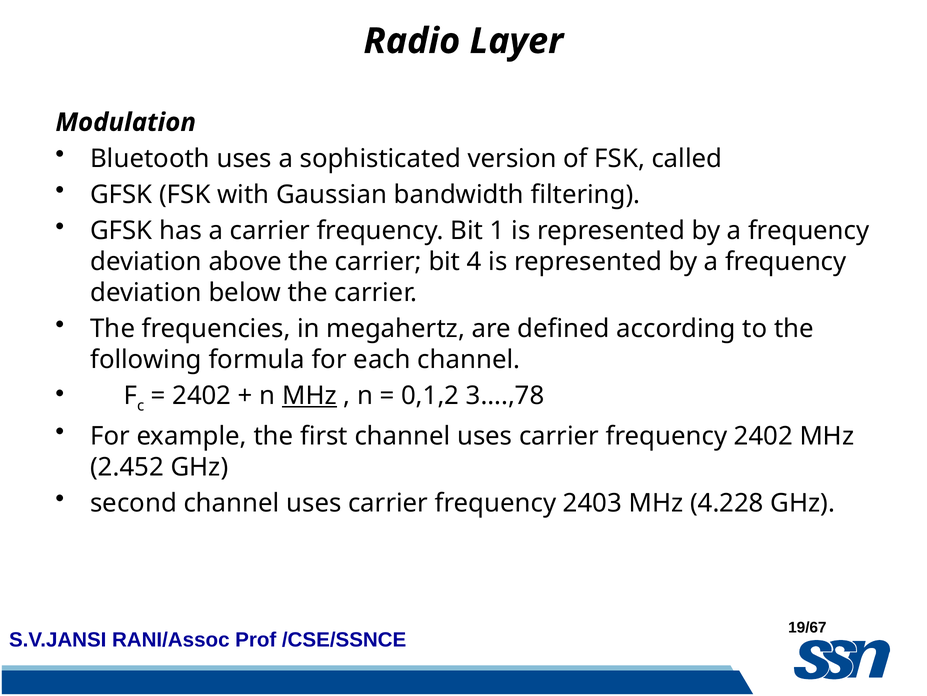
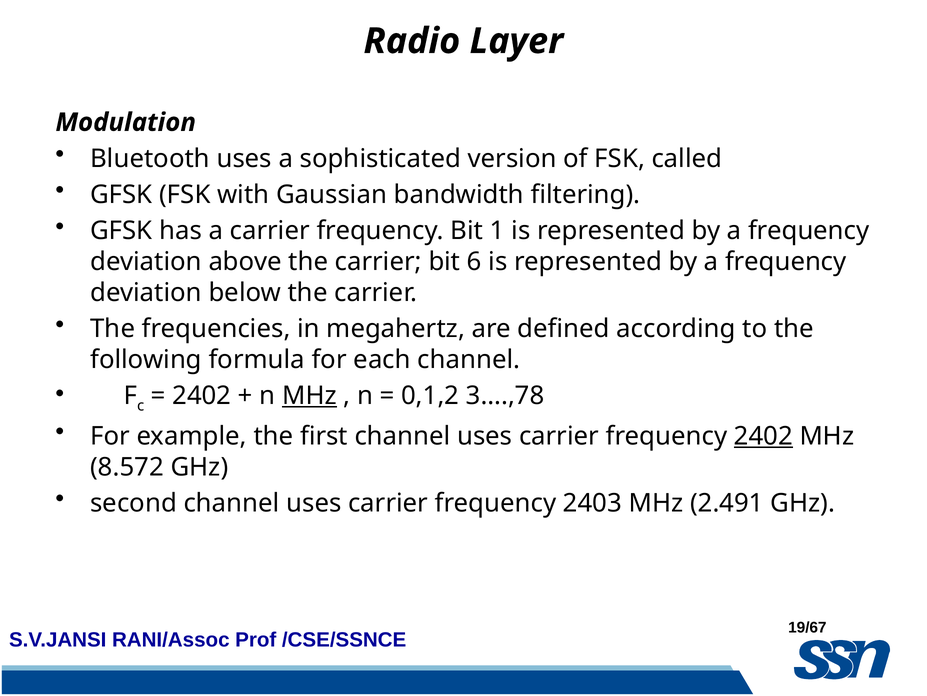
4: 4 -> 6 (474, 261)
2402 underline: none -> present (763, 436)
2.452: 2.452 -> 8.572 (127, 466)
4.228: 4.228 -> 2.491 (727, 503)
